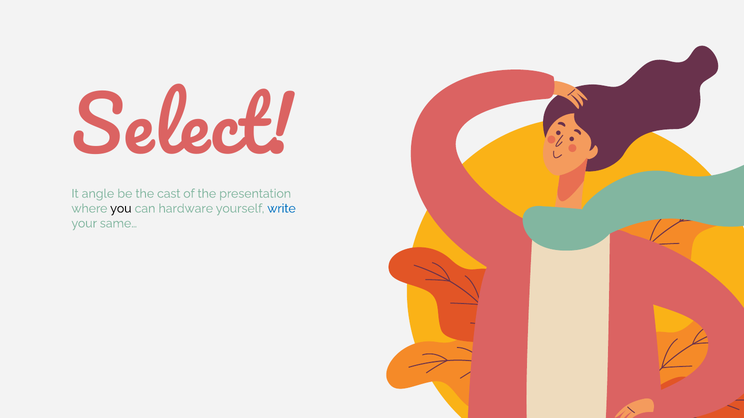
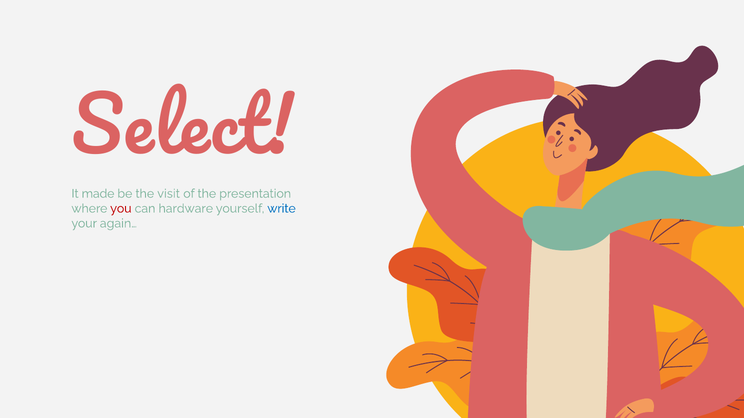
angle: angle -> made (98, 194)
cast: cast -> visit (169, 194)
you colour: black -> red (121, 209)
same…: same… -> again… (118, 224)
